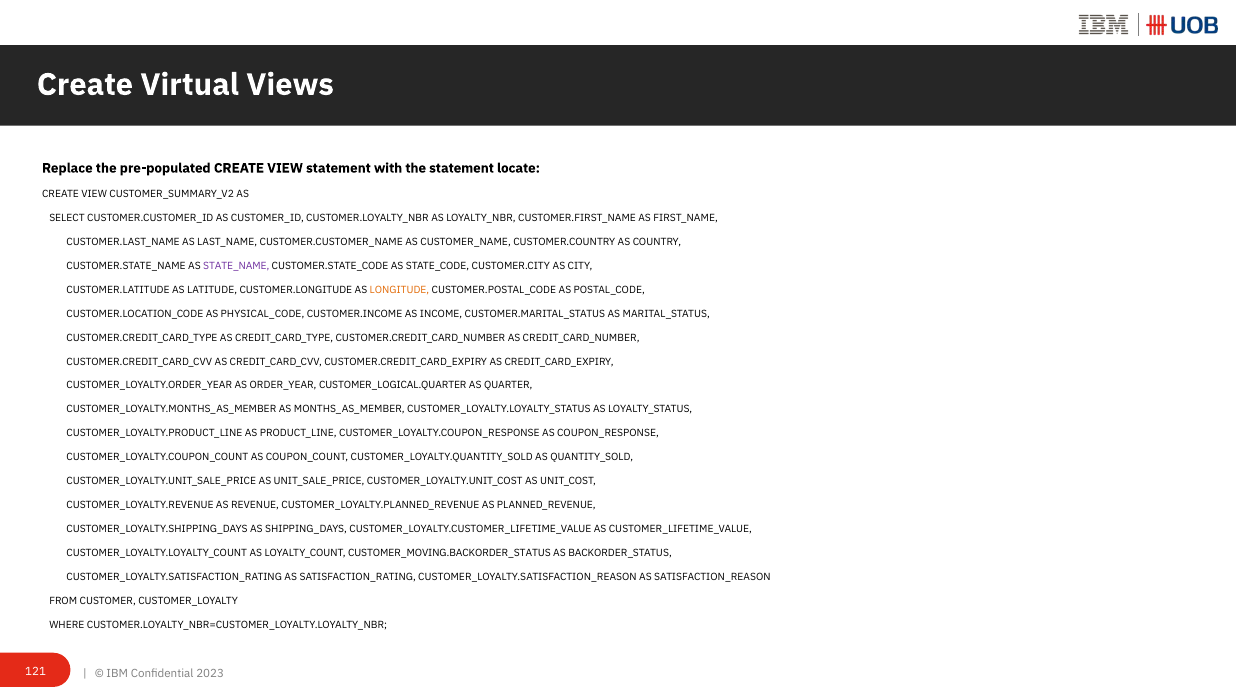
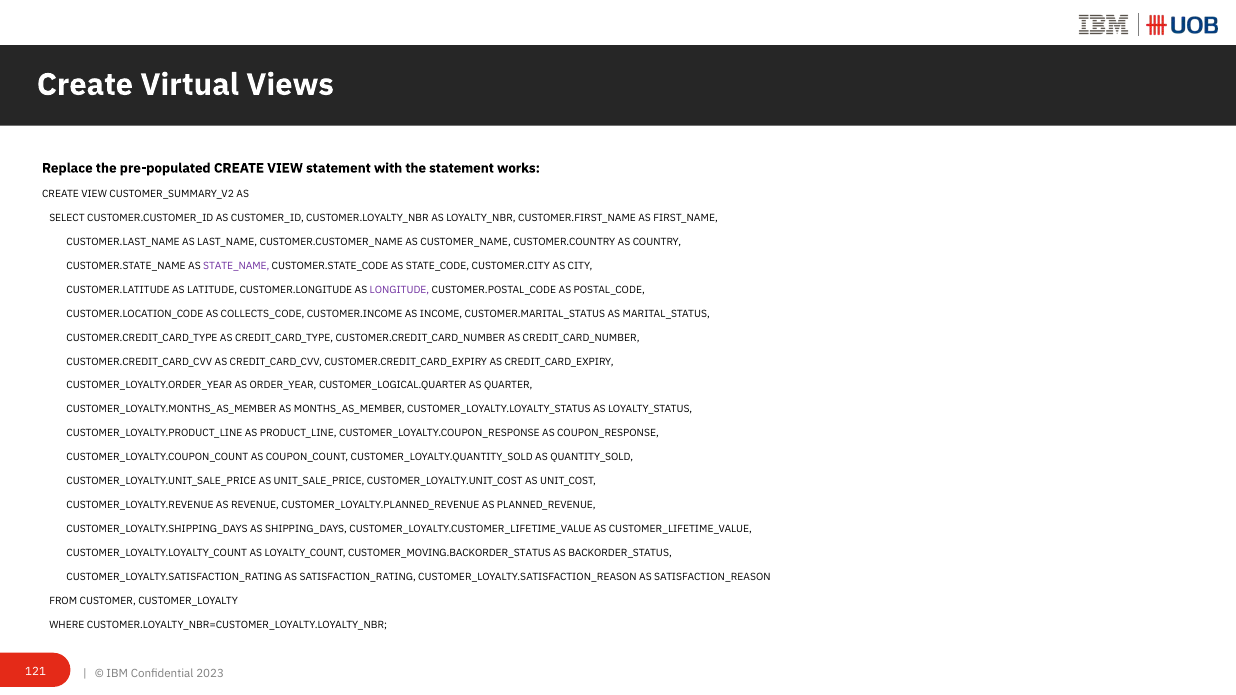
locate: locate -> works (519, 168)
LONGITUDE colour: orange -> purple (399, 290)
PHYSICAL_CODE: PHYSICAL_CODE -> COLLECTS_CODE (263, 314)
